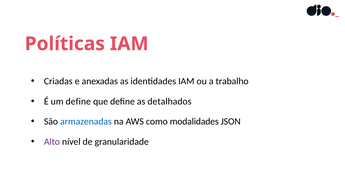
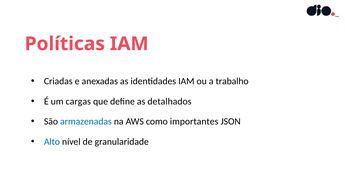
um define: define -> cargas (78, 101)
modalidades: modalidades -> importantes (194, 122)
Alto colour: purple -> blue (52, 142)
